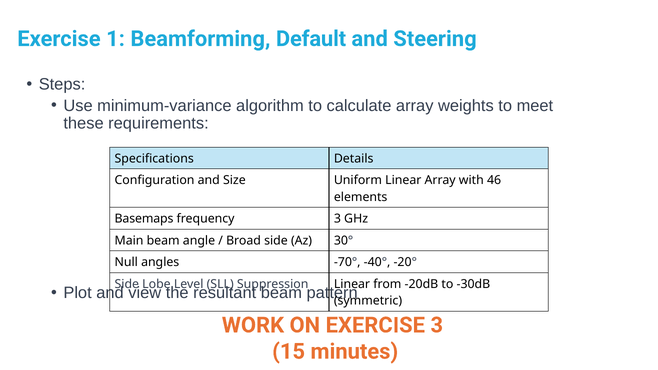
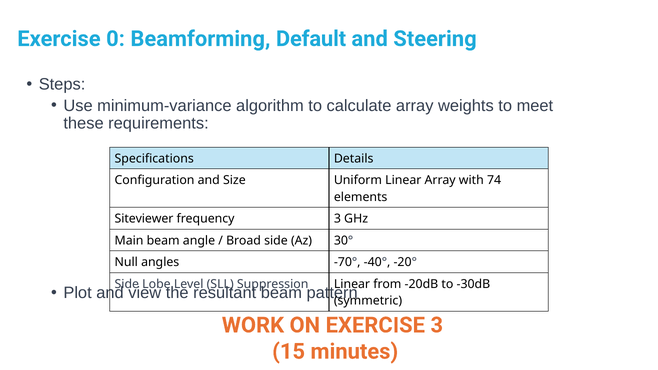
1: 1 -> 0 (116, 39)
46: 46 -> 74 (494, 180)
Basemaps: Basemaps -> Siteviewer (144, 219)
